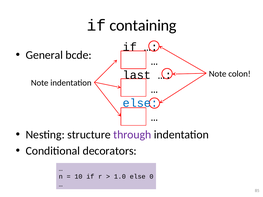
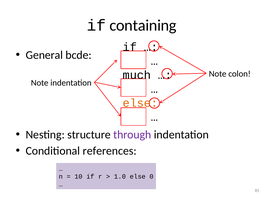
last: last -> much (137, 75)
else colour: blue -> orange (140, 103)
decorators: decorators -> references (110, 151)
